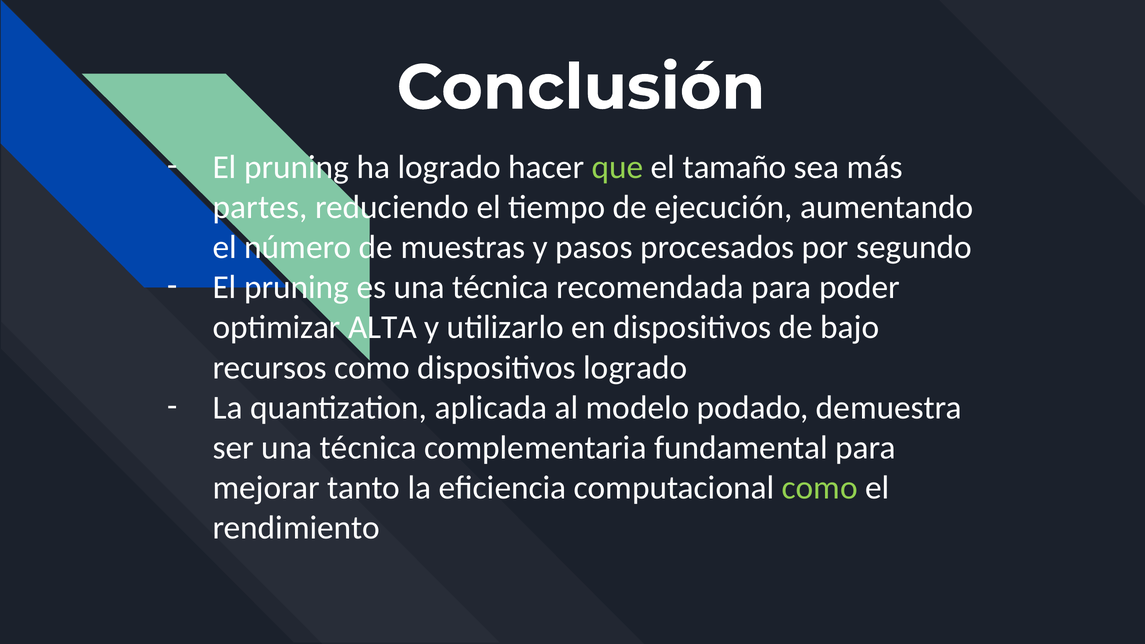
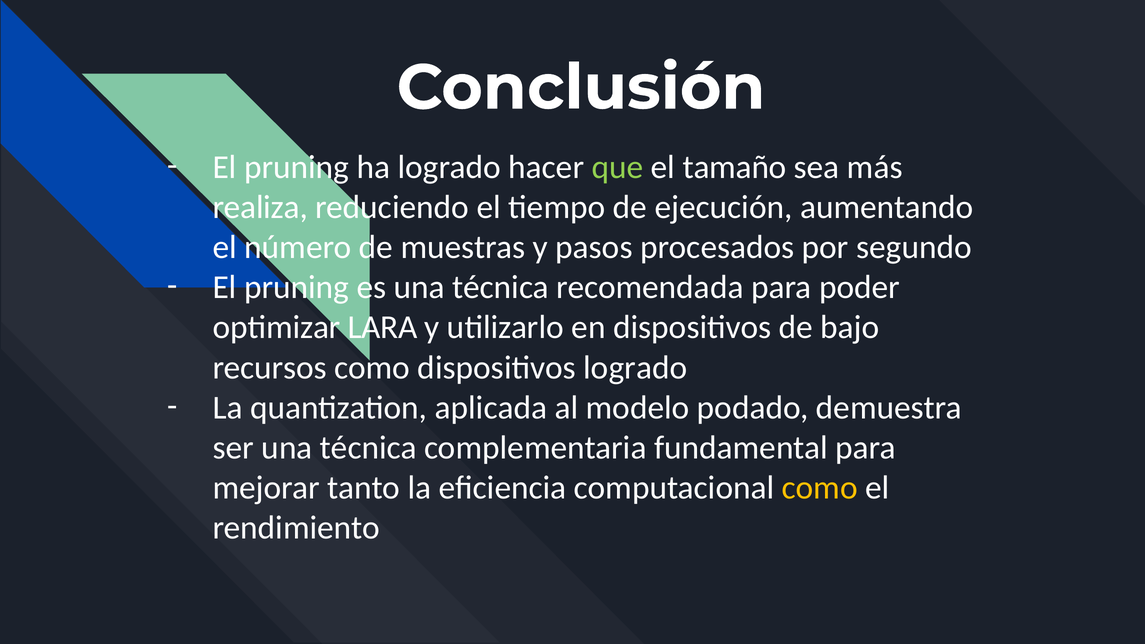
partes: partes -> realiza (260, 207)
ALTA: ALTA -> LARA (383, 327)
como colour: light green -> yellow (820, 488)
